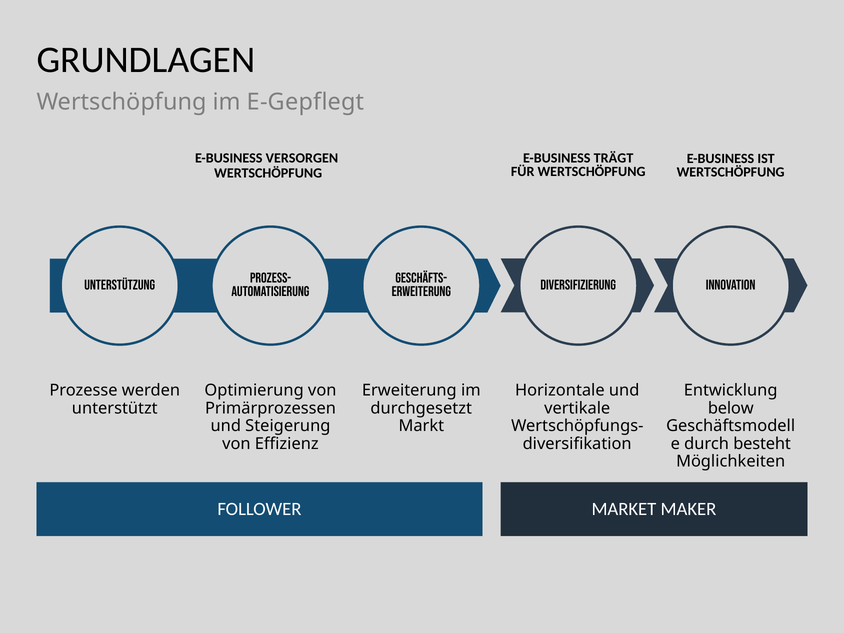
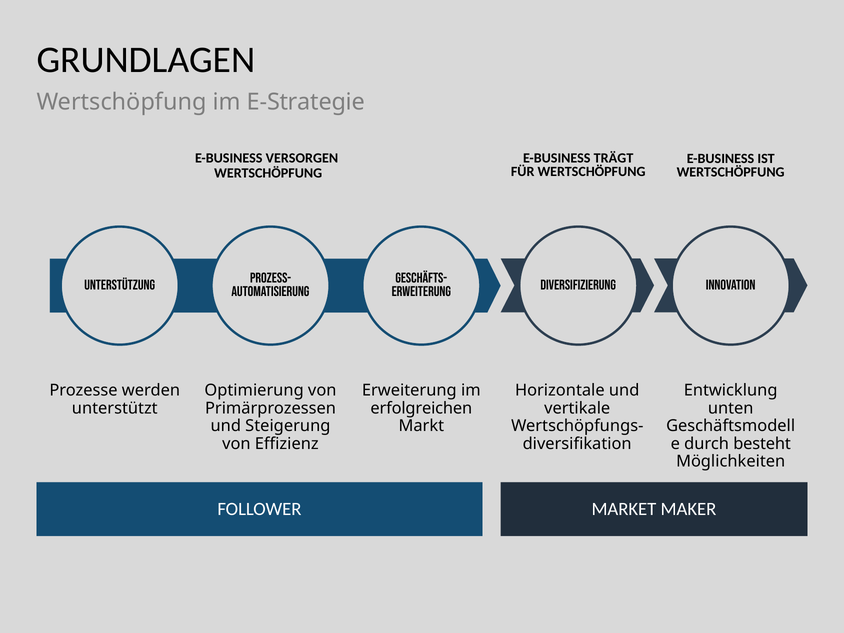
E-Gepflegt: E-Gepflegt -> E-Strategie (306, 102)
below: below -> unten (731, 408)
durchgesetzt: durchgesetzt -> erfolgreichen (421, 408)
